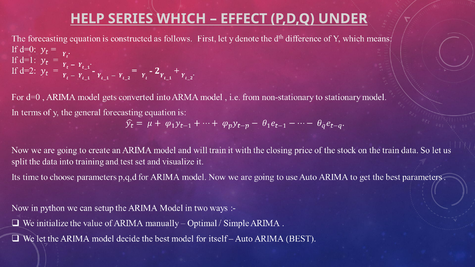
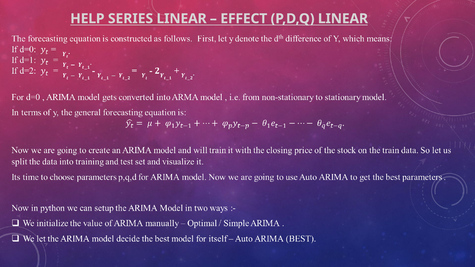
SERIES WHICH: WHICH -> LINEAR (182, 19)
P,D,Q UNDER: UNDER -> LINEAR (343, 19)
